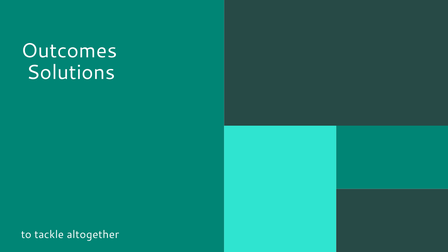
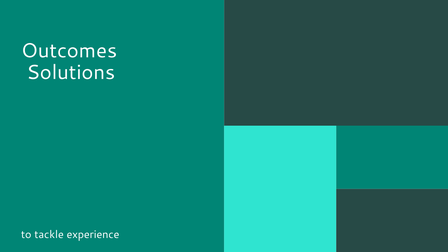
altogether: altogether -> experience (93, 234)
